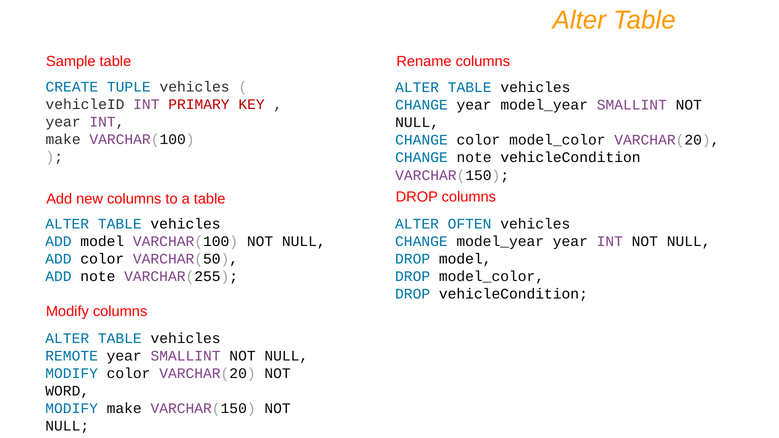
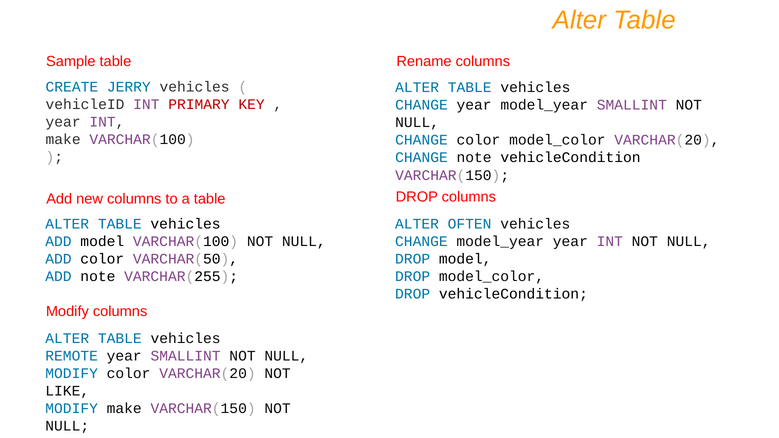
TUPLE: TUPLE -> JERRY (129, 87)
WORD: WORD -> LIKE (67, 391)
